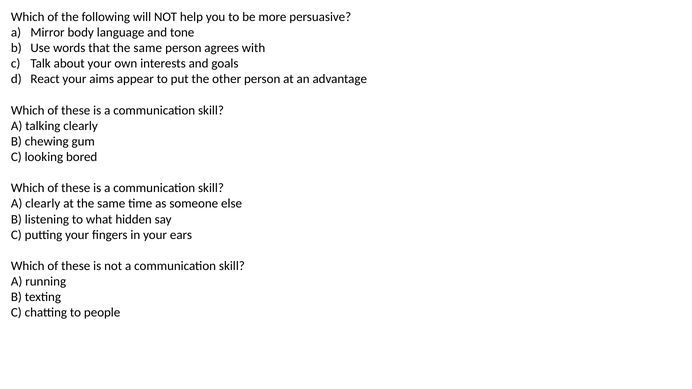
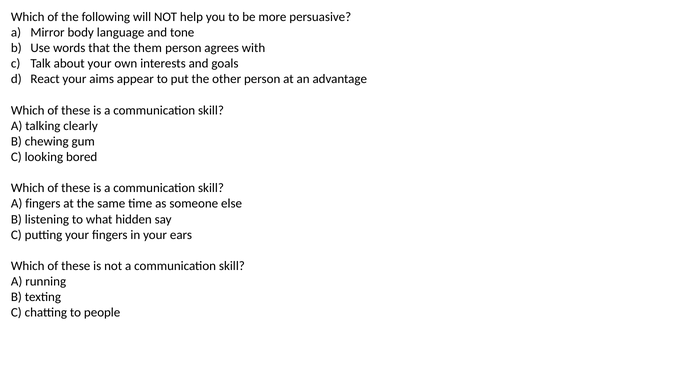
that the same: same -> them (148, 48)
A clearly: clearly -> fingers (43, 204)
